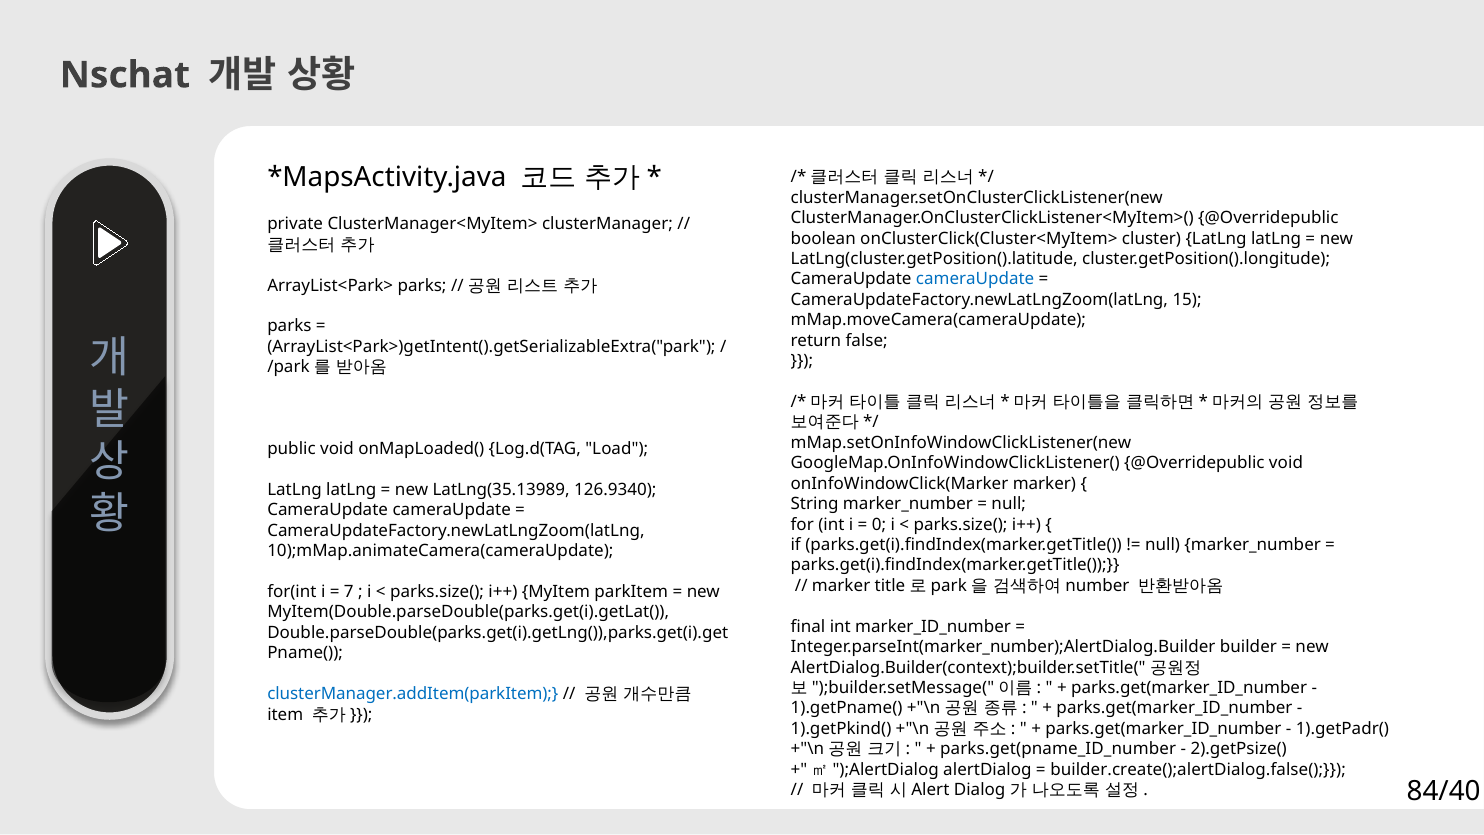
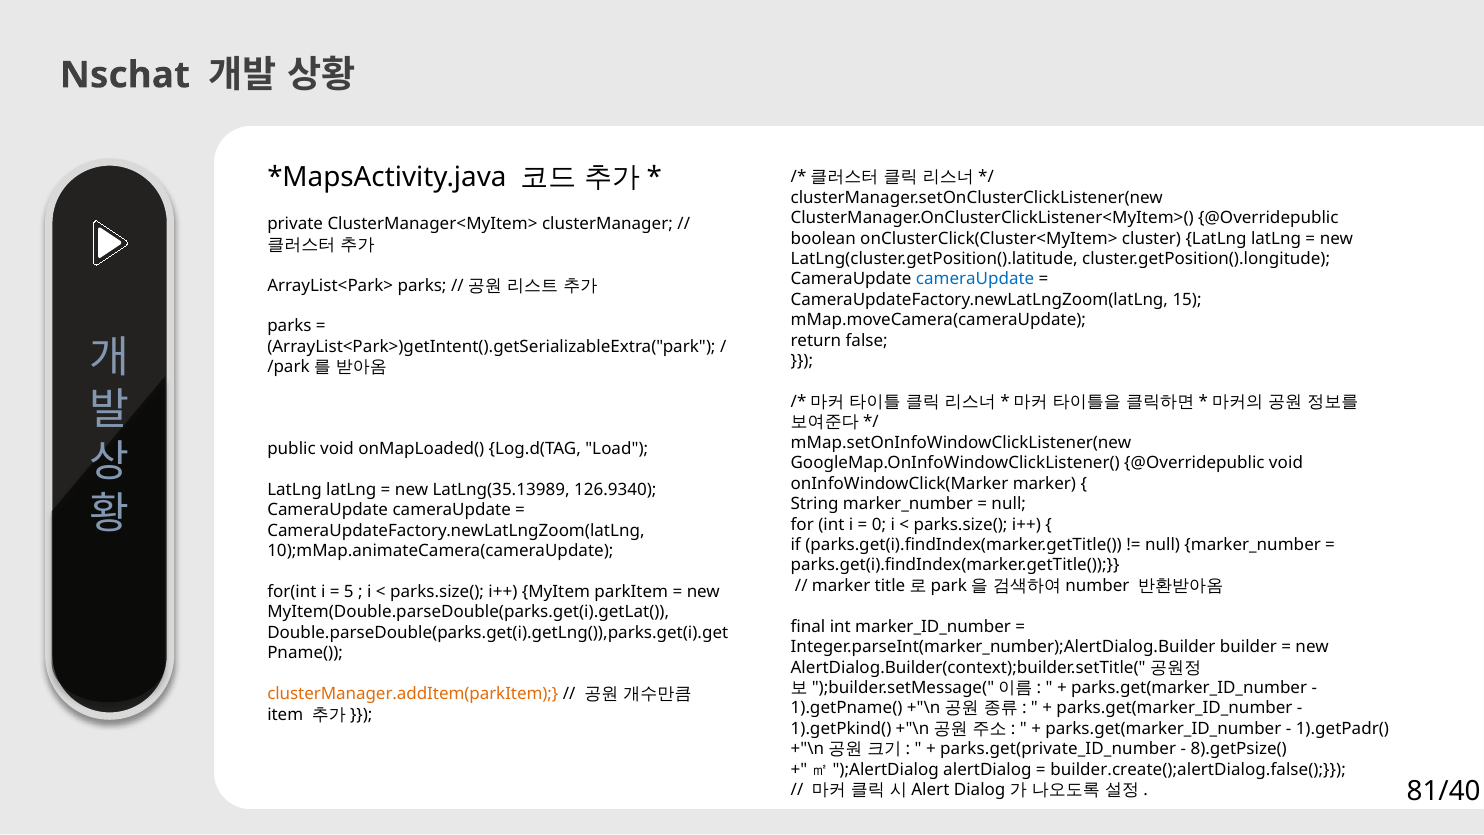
7: 7 -> 5 (349, 592)
clusterManager.addItem(parkItem colour: blue -> orange (413, 694)
parks.get(pname_ID_number: parks.get(pname_ID_number -> parks.get(private_ID_number (1058, 749)
2).getPsize(: 2).getPsize( -> 8).getPsize( (1239, 749)
84/40: 84/40 -> 81/40 (1444, 791)
